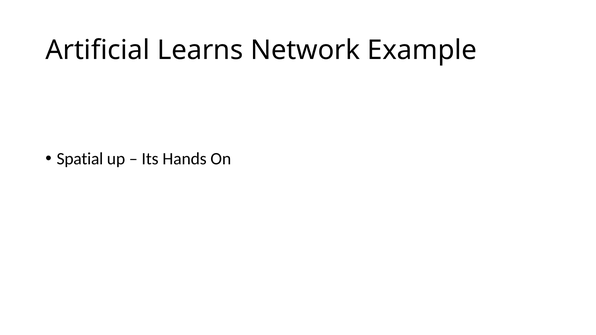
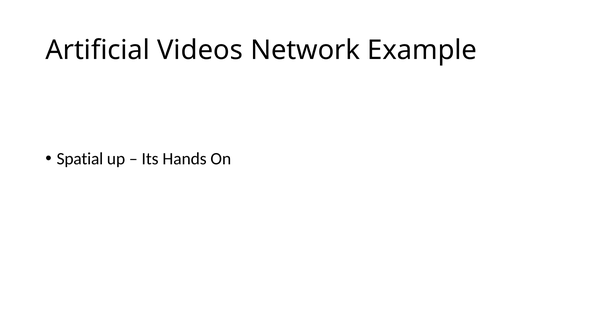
Learns: Learns -> Videos (200, 50)
